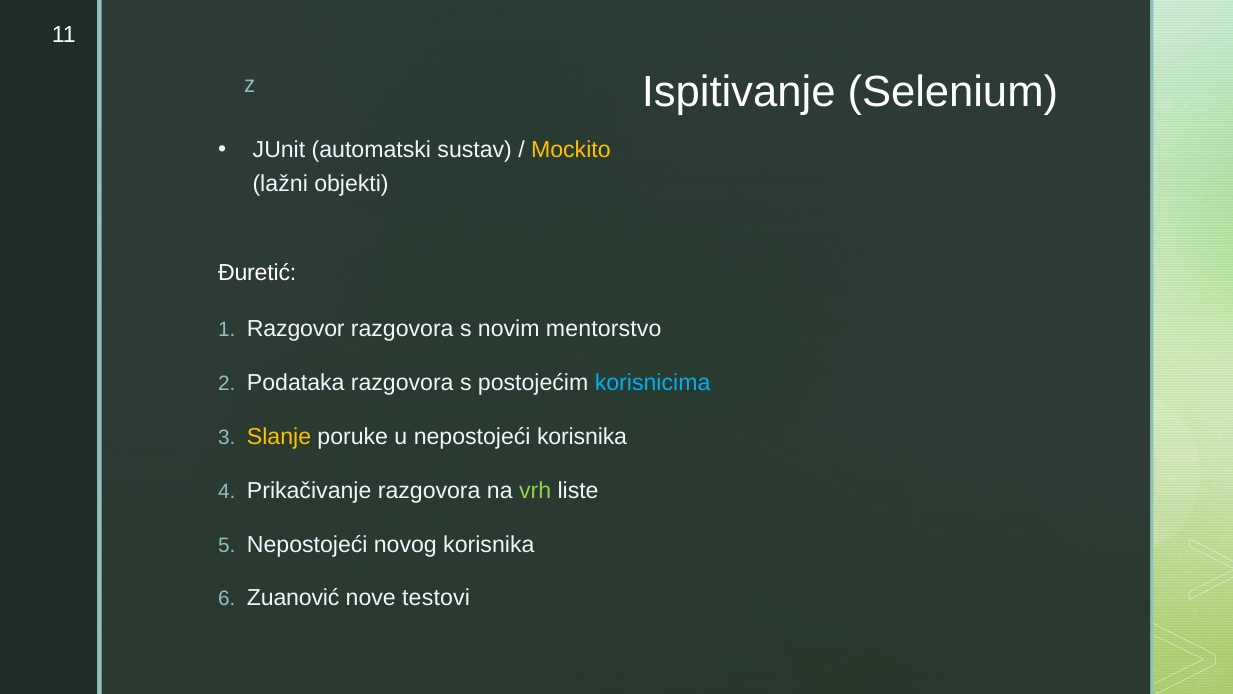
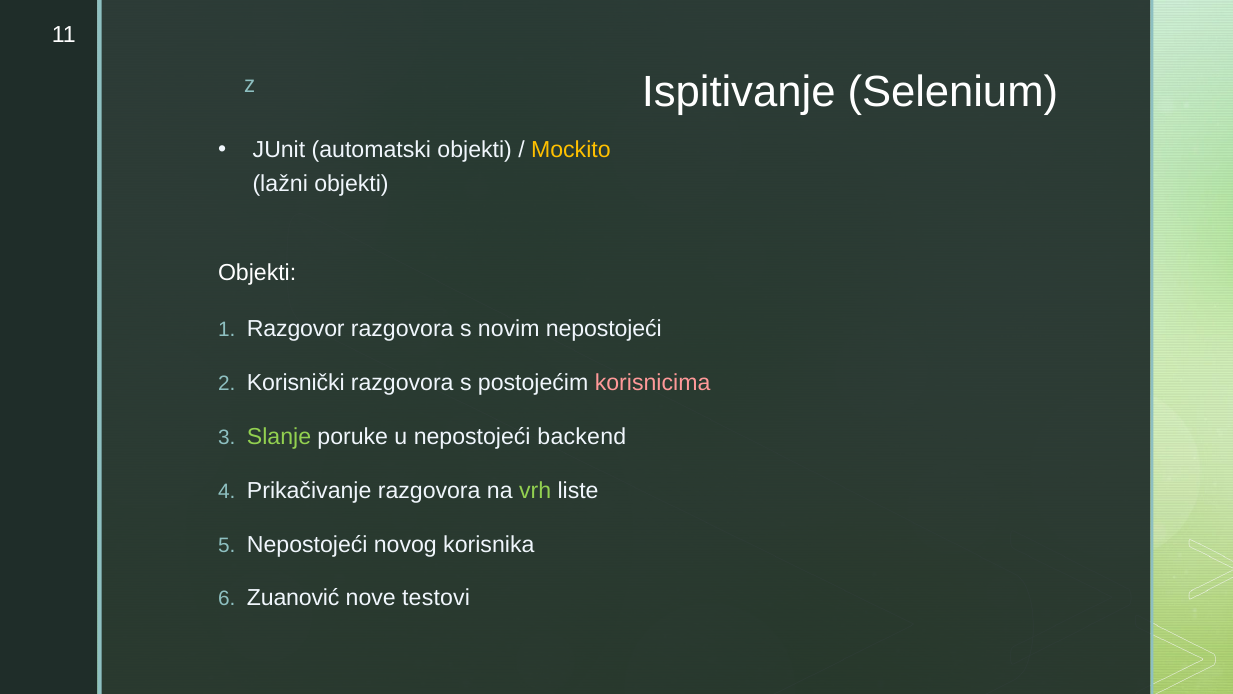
automatski sustav: sustav -> objekti (475, 150)
Đuretić: Đuretić -> Objekti (257, 273)
novim mentorstvo: mentorstvo -> nepostojeći (604, 329)
Podataka: Podataka -> Korisnički (296, 383)
korisnicima colour: light blue -> pink (653, 383)
Slanje colour: yellow -> light green (279, 436)
nepostojeći korisnika: korisnika -> backend (582, 436)
